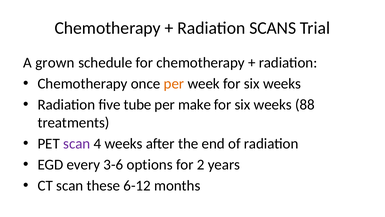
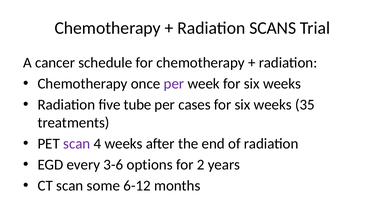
grown: grown -> cancer (55, 62)
per colour: orange -> purple (174, 83)
make: make -> cases (194, 104)
88: 88 -> 35 (305, 104)
these: these -> some (103, 185)
